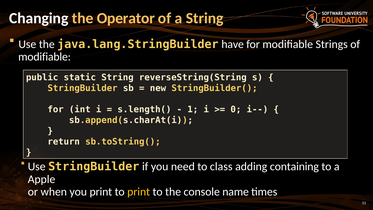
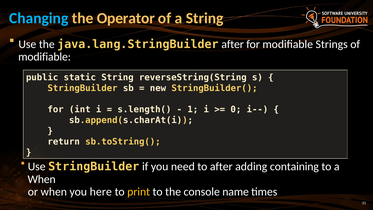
Changing colour: white -> light blue (39, 18)
java.lang.StringBuilder have: have -> after (233, 44)
to class: class -> after (221, 167)
Apple: Apple -> When (42, 179)
you print: print -> here (101, 192)
